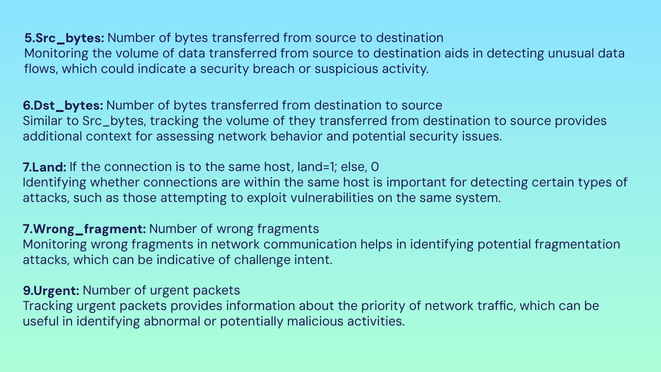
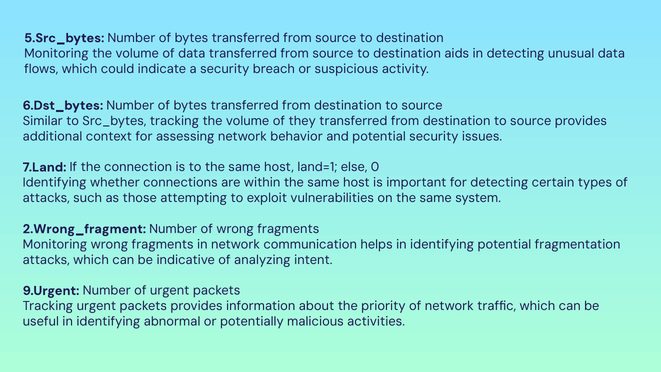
7.Wrong_fragment: 7.Wrong_fragment -> 2.Wrong_fragment (84, 229)
challenge: challenge -> analyzing (262, 260)
